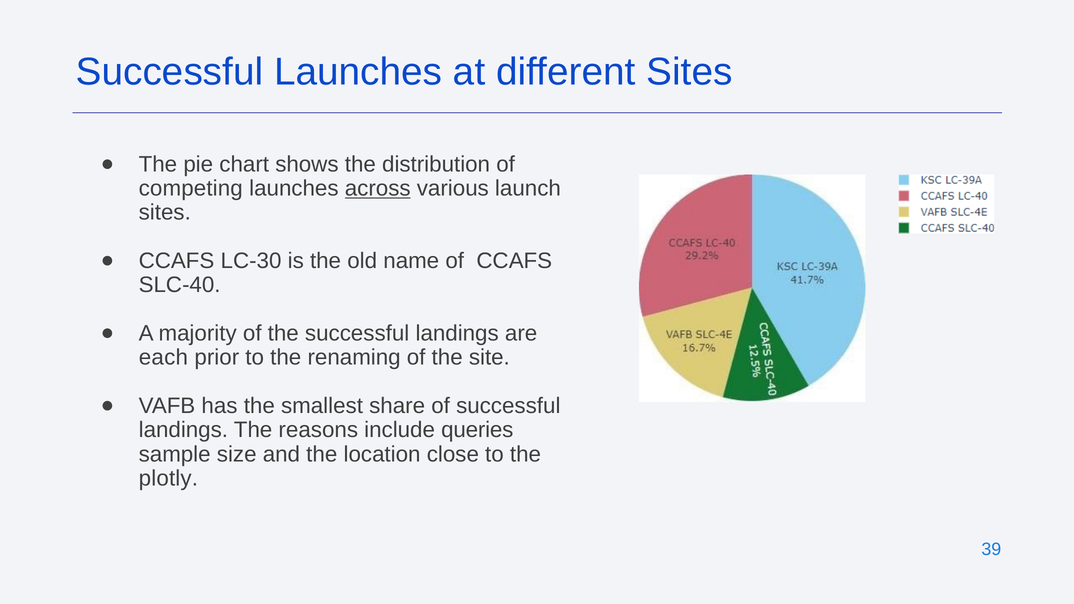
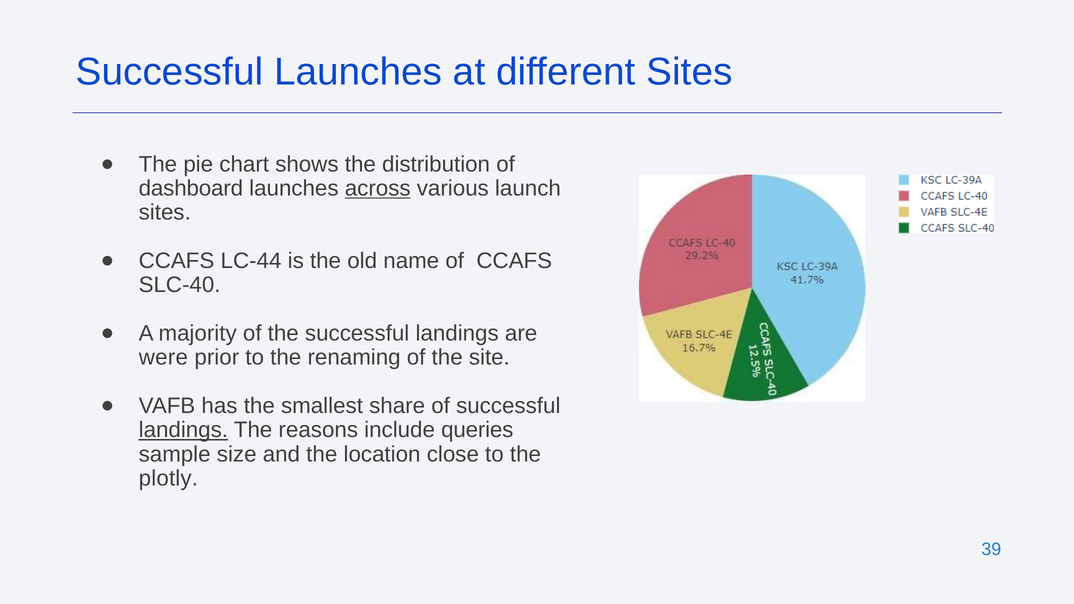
competing: competing -> dashboard (191, 188)
LC-30: LC-30 -> LC-44 (251, 261)
each: each -> were (163, 358)
landings underline: none -> present (183, 430)
